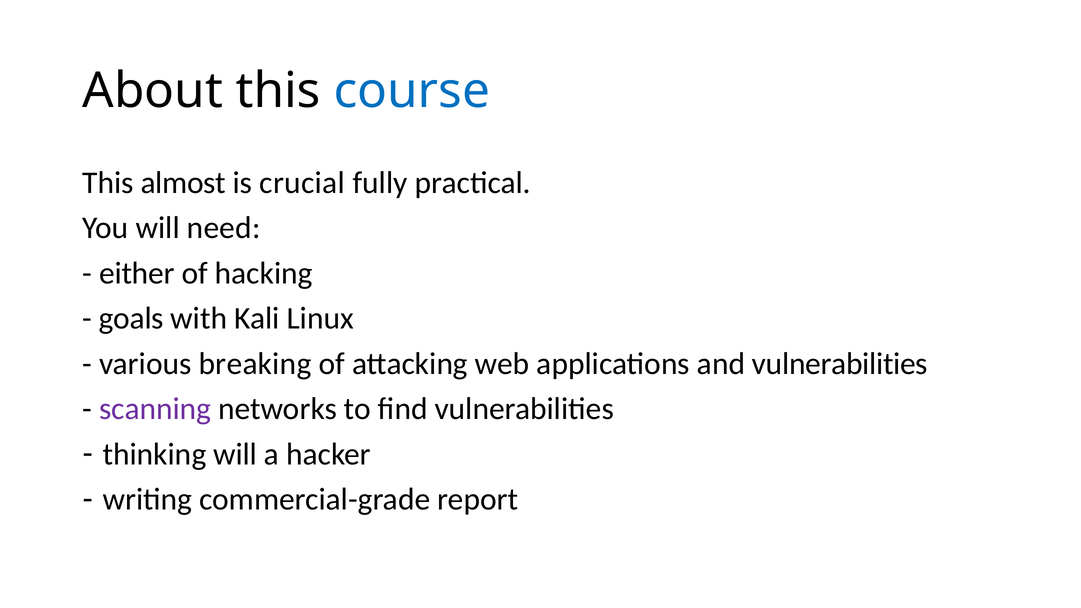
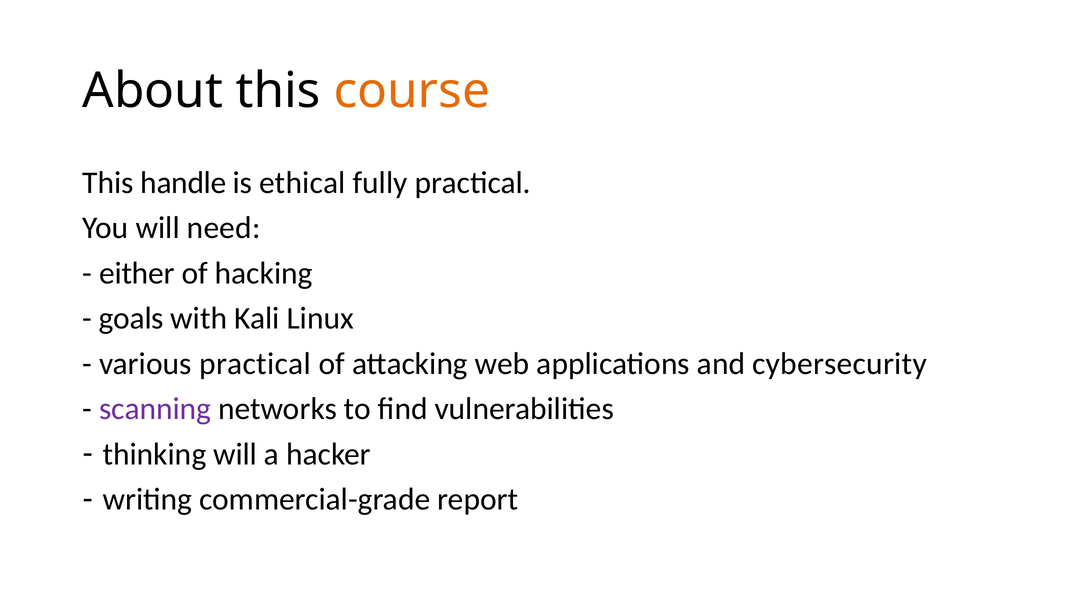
course colour: blue -> orange (412, 91)
almost: almost -> handle (183, 183)
crucial: crucial -> ethical (302, 183)
various breaking: breaking -> practical (255, 364)
and vulnerabilities: vulnerabilities -> cybersecurity (840, 364)
